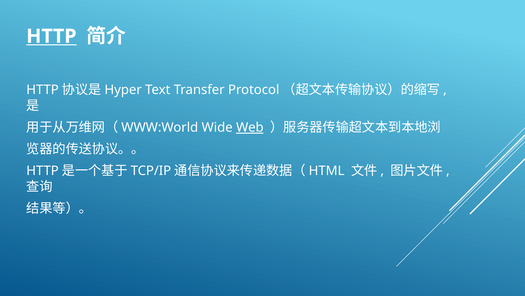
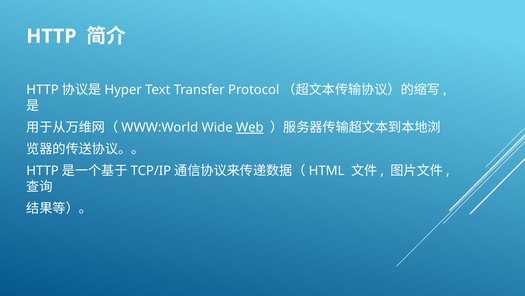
HTTP underline: present -> none (51, 36)
